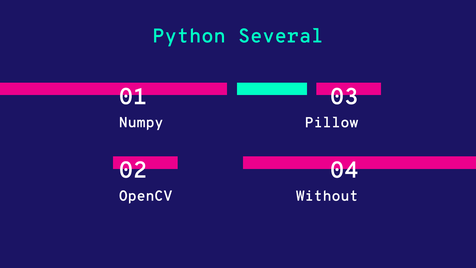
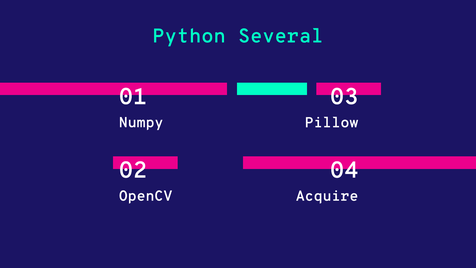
Without: Without -> Acquire (327, 196)
